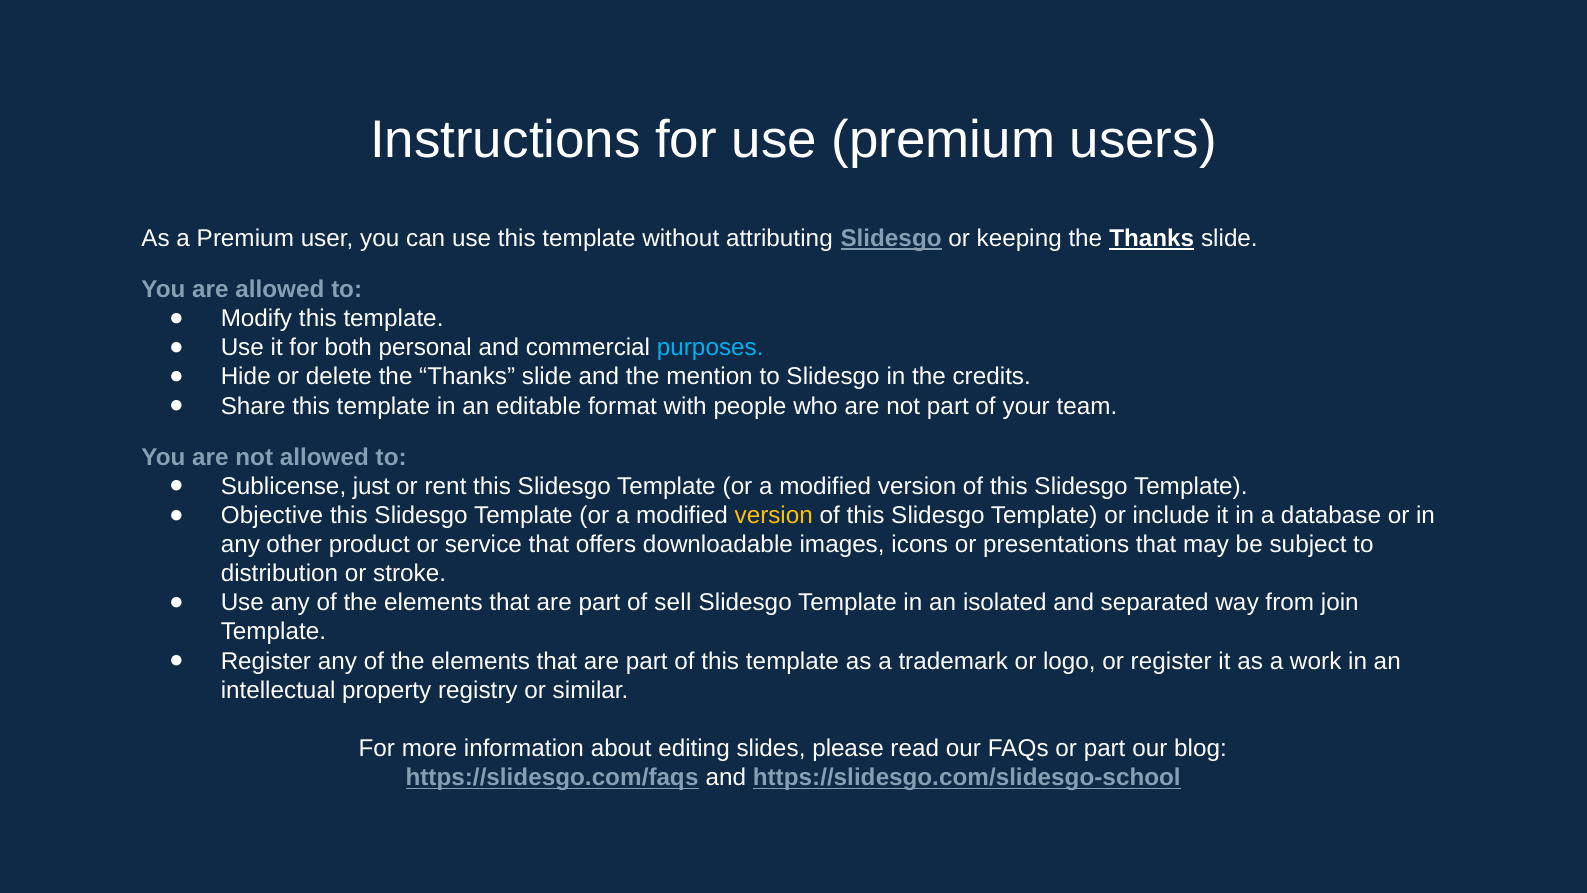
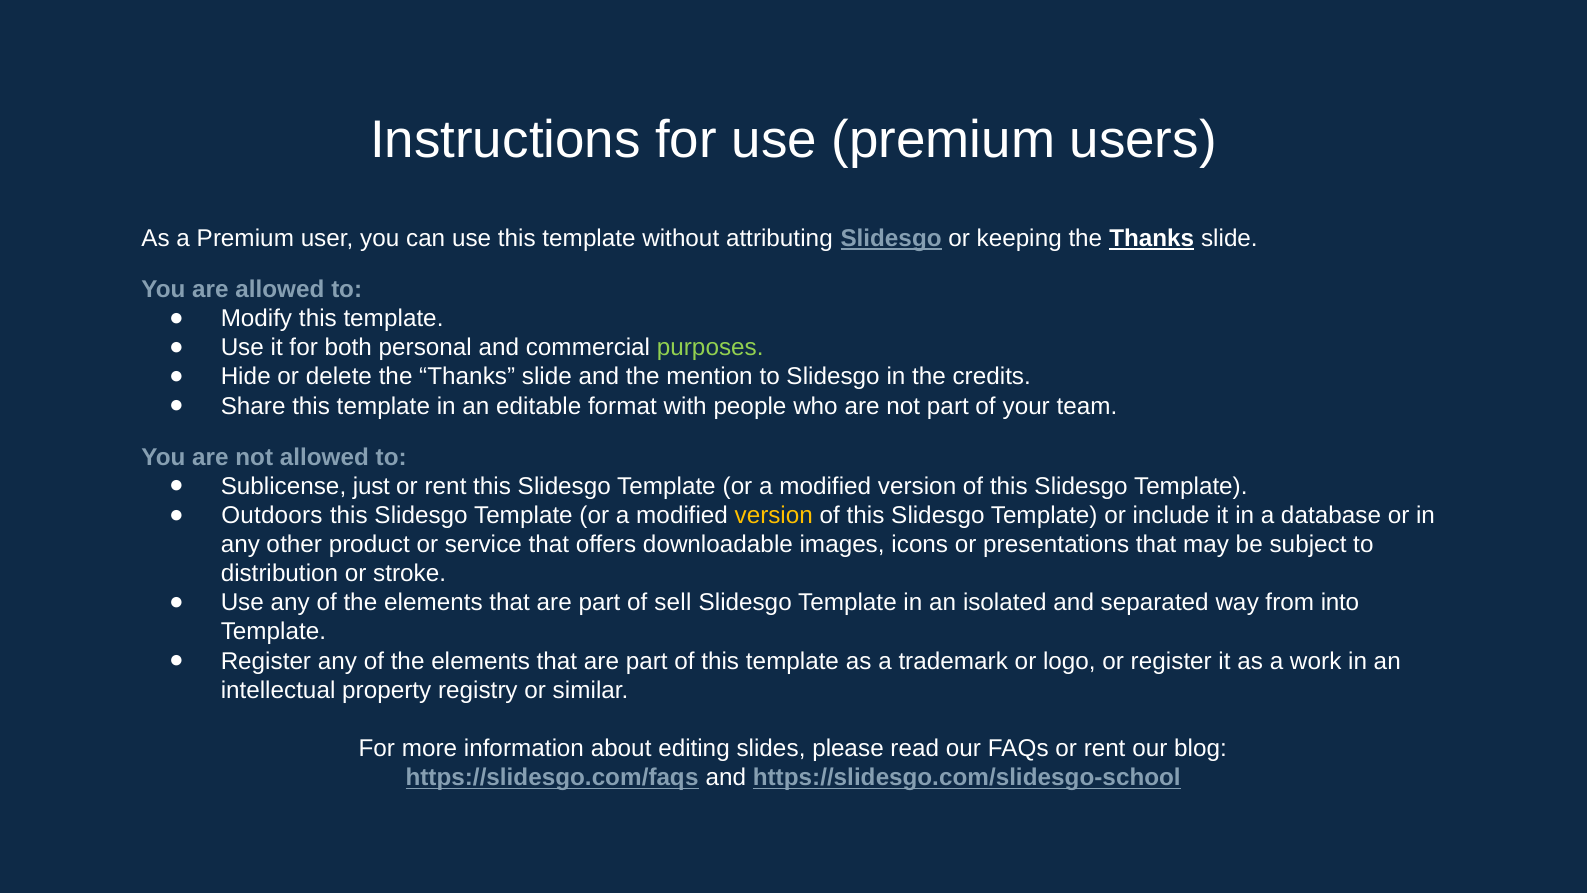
purposes colour: light blue -> light green (710, 348)
Objective: Objective -> Outdoors (272, 515)
join: join -> into (1340, 603)
FAQs or part: part -> rent (1105, 748)
